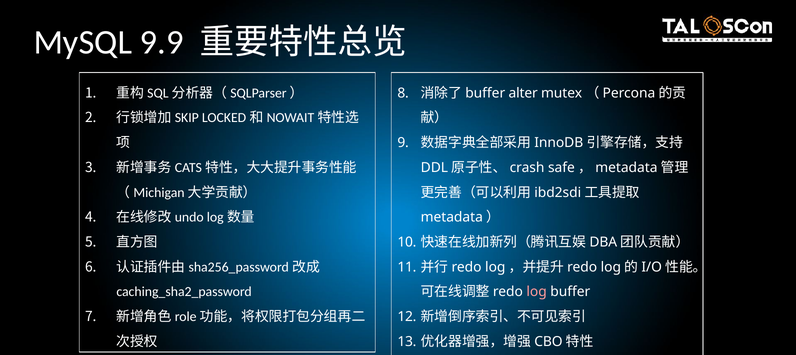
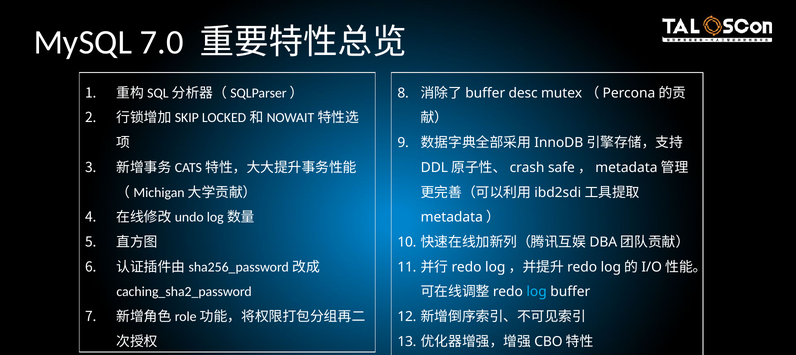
9.9: 9.9 -> 7.0 (162, 42)
alter: alter -> desc (523, 93)
log colour: pink -> light blue (537, 292)
